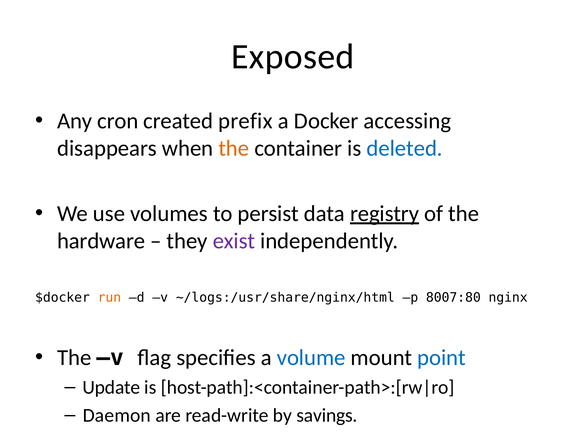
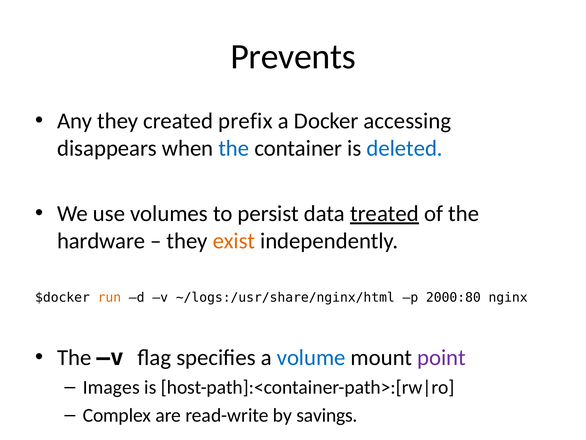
Exposed: Exposed -> Prevents (293, 57)
Any cron: cron -> they (118, 121)
the colour: orange -> blue (234, 148)
registry: registry -> treated (384, 213)
exist colour: purple -> orange (234, 241)
8007:80: 8007:80 -> 2000:80 (453, 297)
point colour: blue -> purple (442, 357)
Update: Update -> Images (111, 387)
Daemon: Daemon -> Complex (117, 415)
